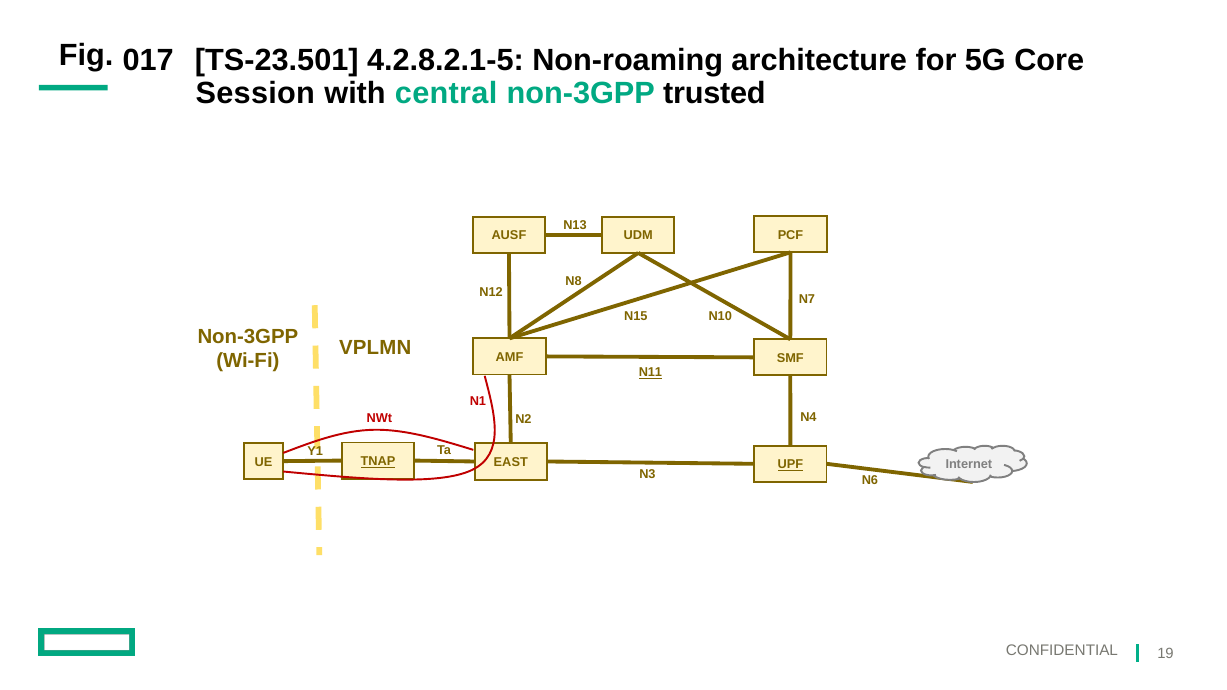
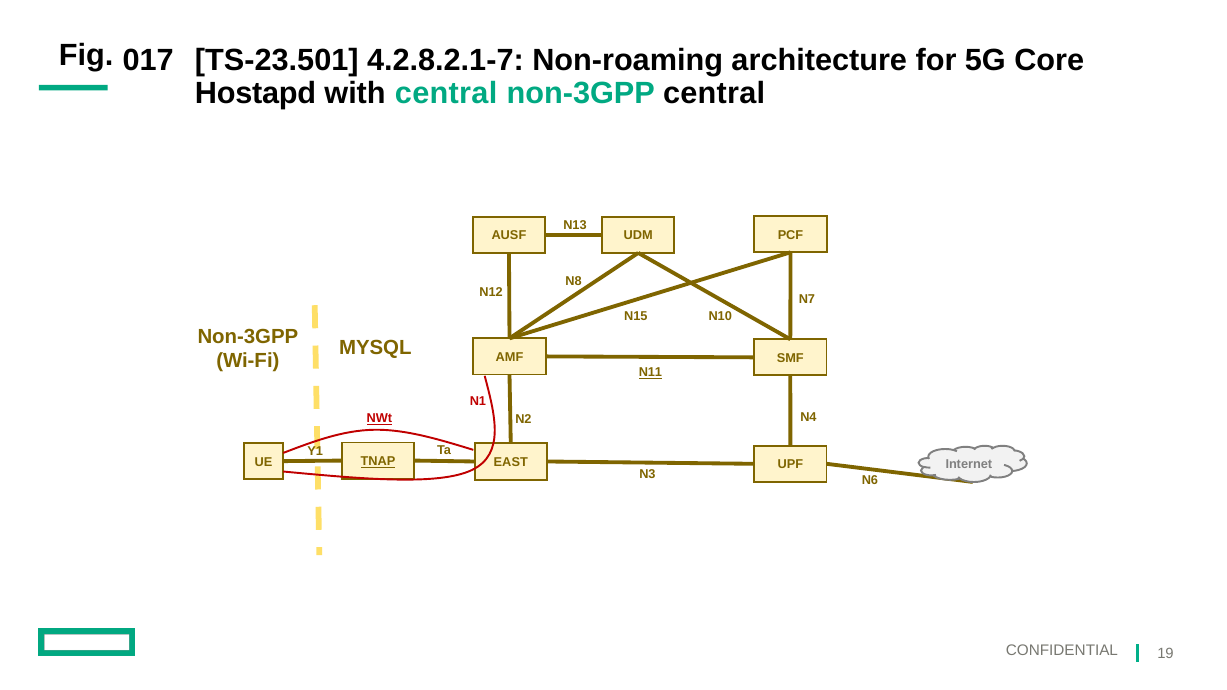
4.2.8.2.1-5: 4.2.8.2.1-5 -> 4.2.8.2.1-7 (445, 60)
Session: Session -> Hostapd (256, 93)
non-3GPP trusted: trusted -> central (714, 93)
VPLMN: VPLMN -> MYSQL (375, 348)
NWt underline: none -> present (379, 419)
UPF underline: present -> none (790, 465)
